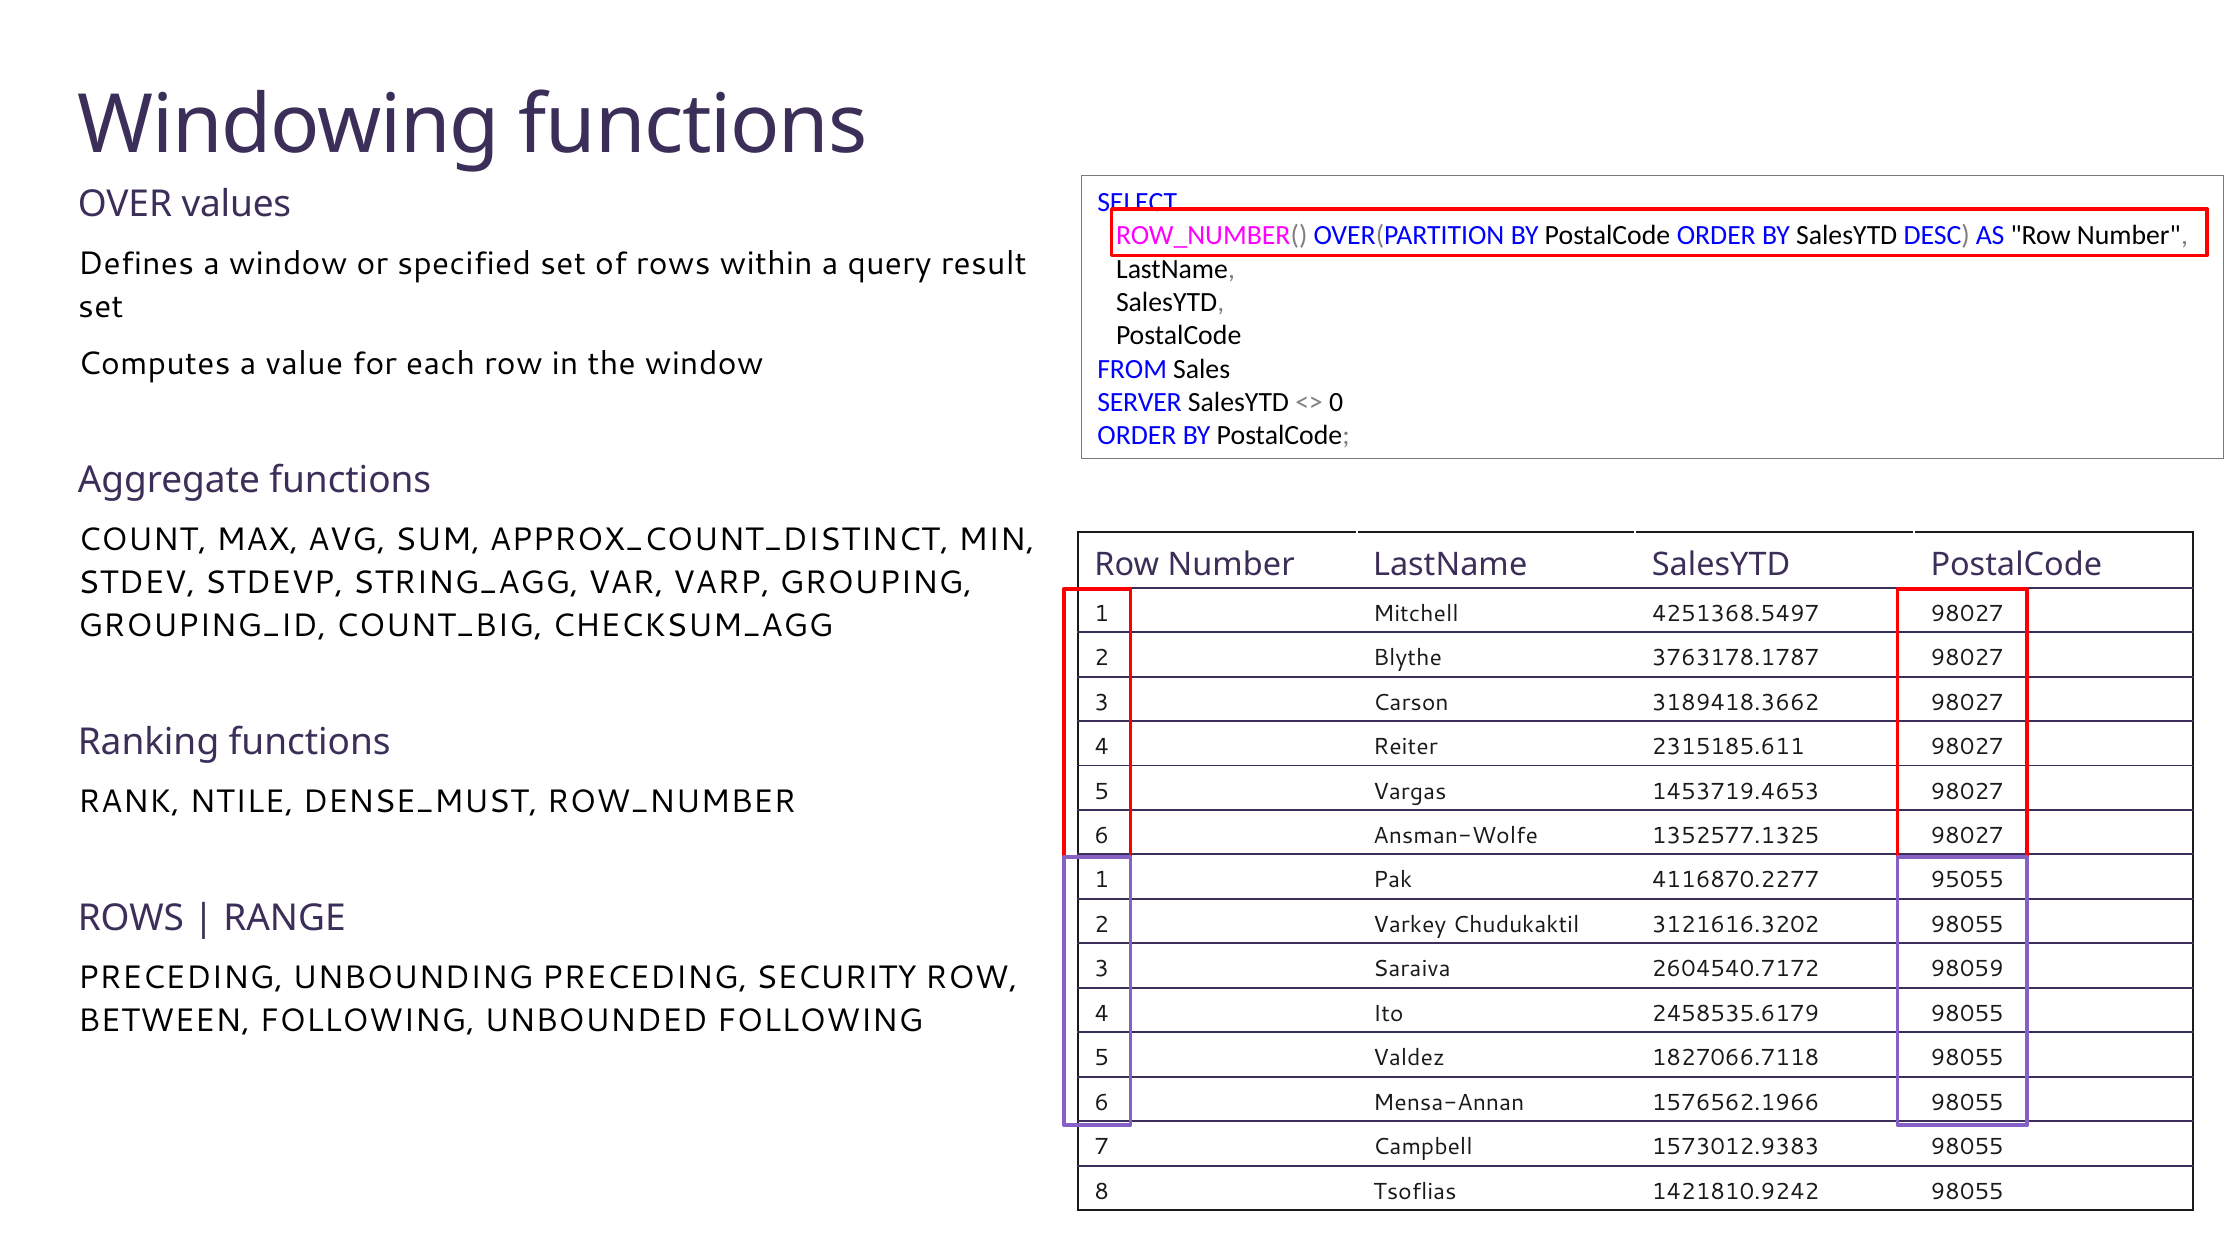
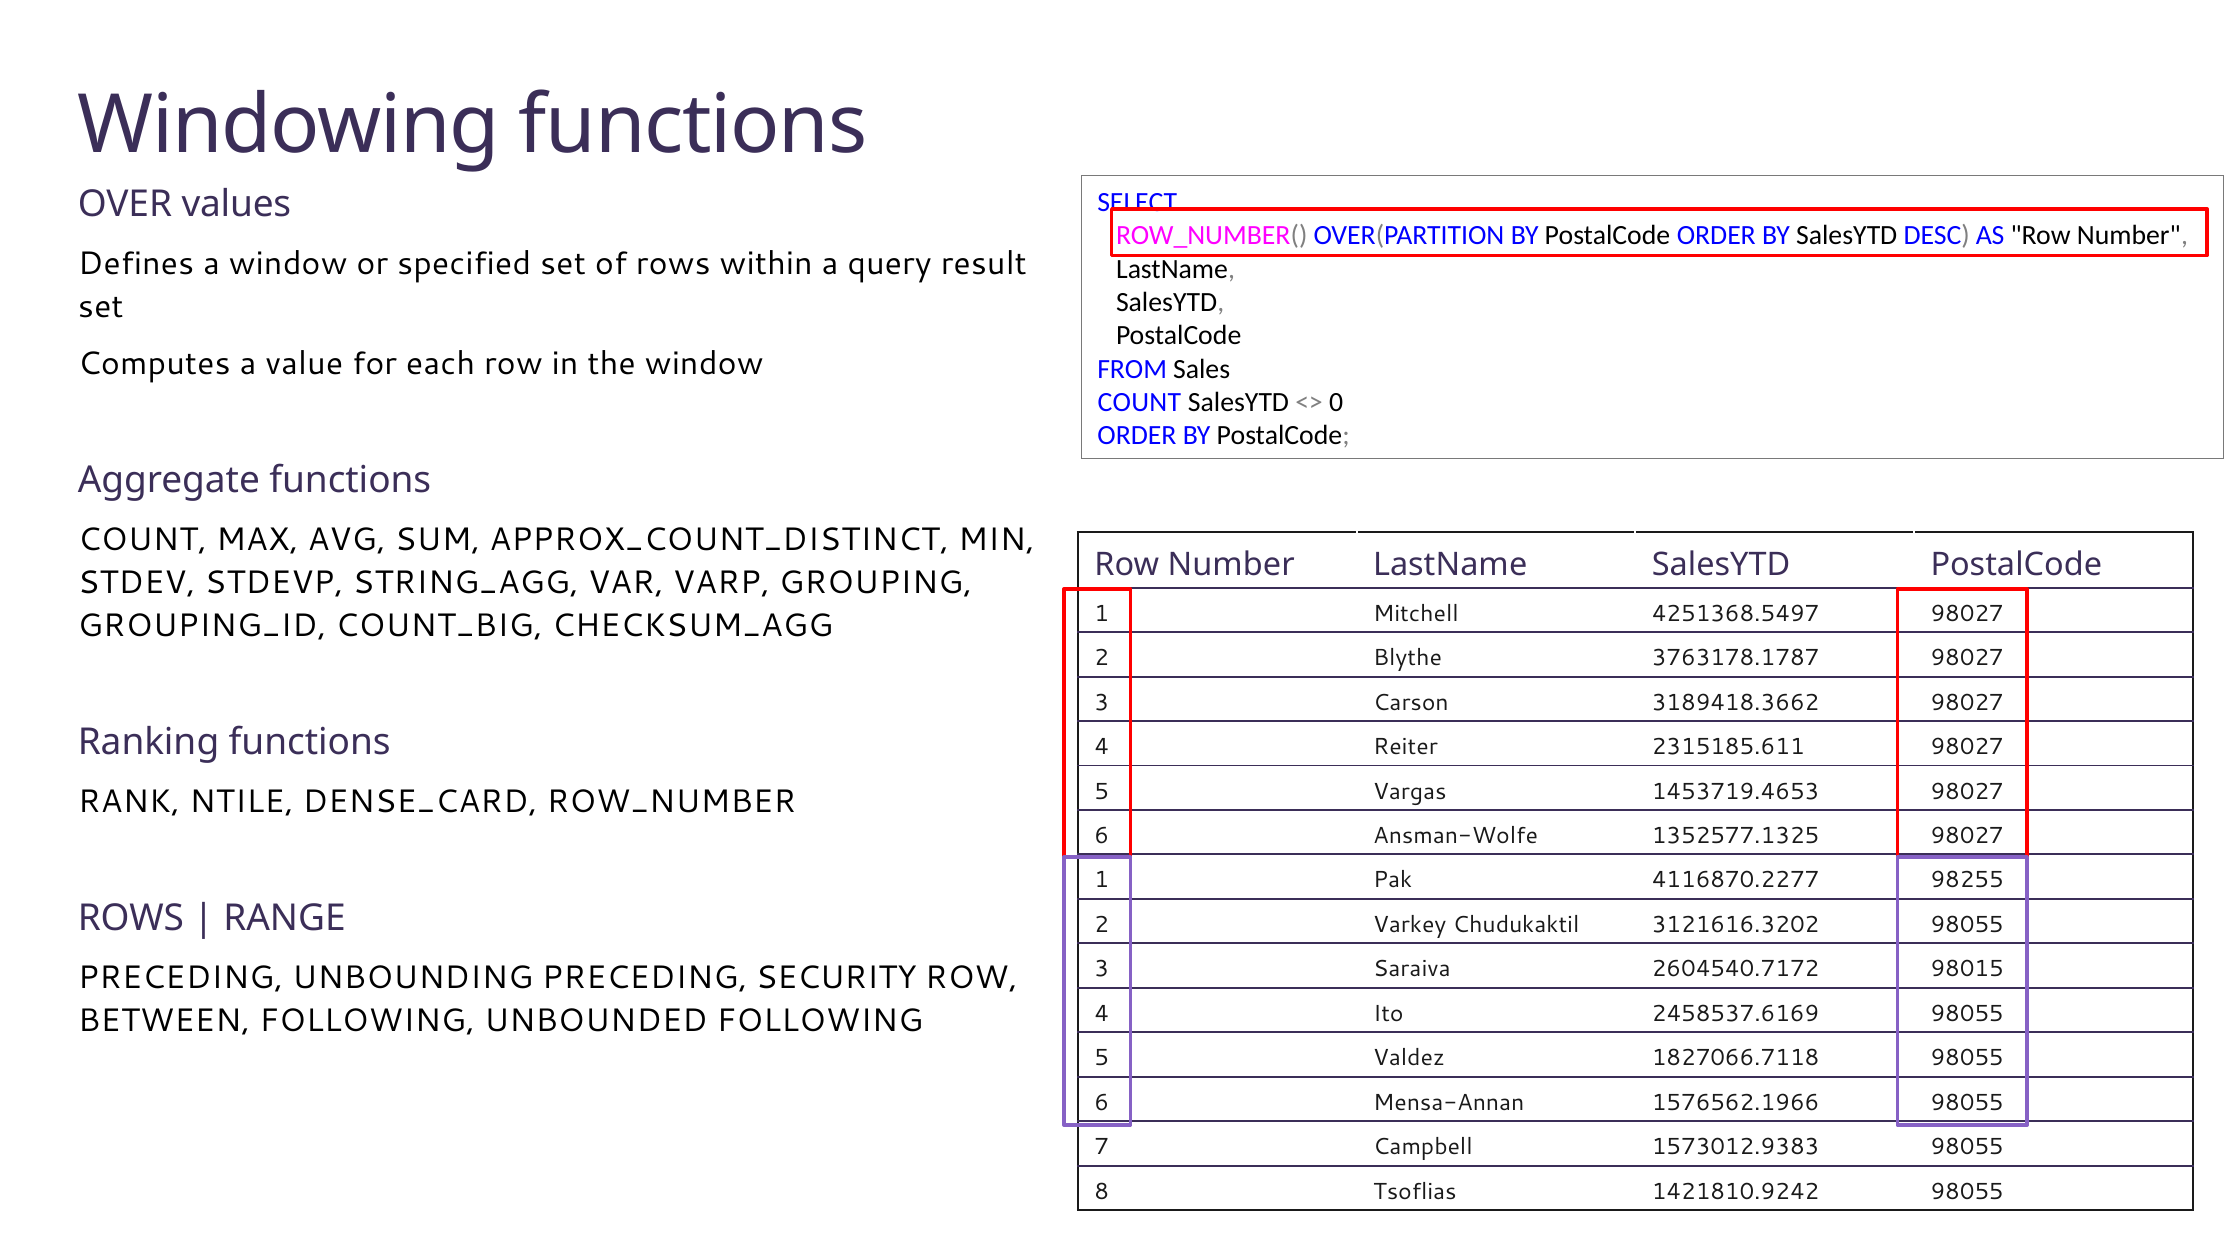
SERVER: SERVER -> COUNT (1139, 402)
DENSE_MUST: DENSE_MUST -> DENSE_CARD (420, 802)
95055: 95055 -> 98255 (1967, 880)
98059: 98059 -> 98015 (1967, 969)
2458535.6179: 2458535.6179 -> 2458537.6169 (1736, 1014)
